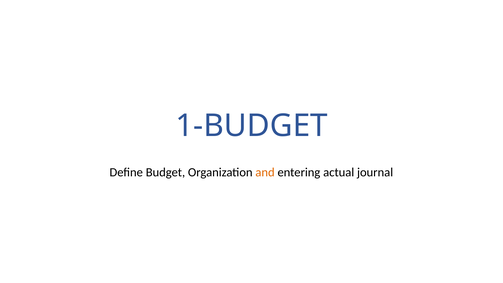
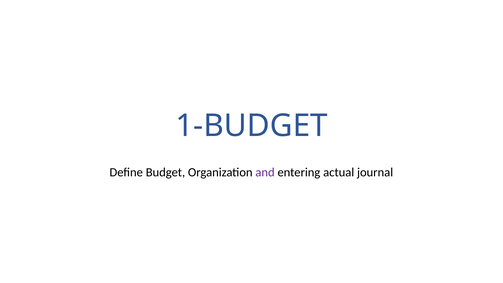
and colour: orange -> purple (265, 172)
